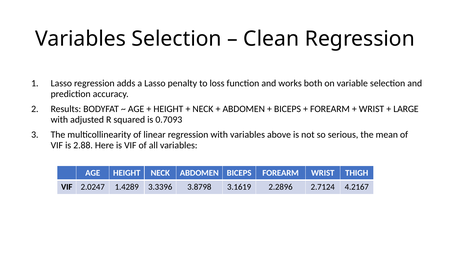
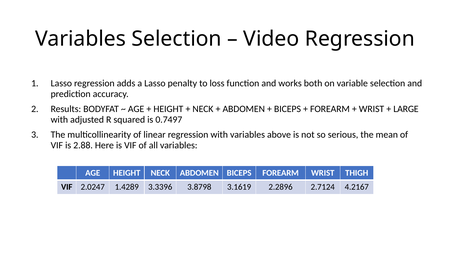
Clean: Clean -> Video (271, 39)
0.7093: 0.7093 -> 0.7497 (169, 119)
